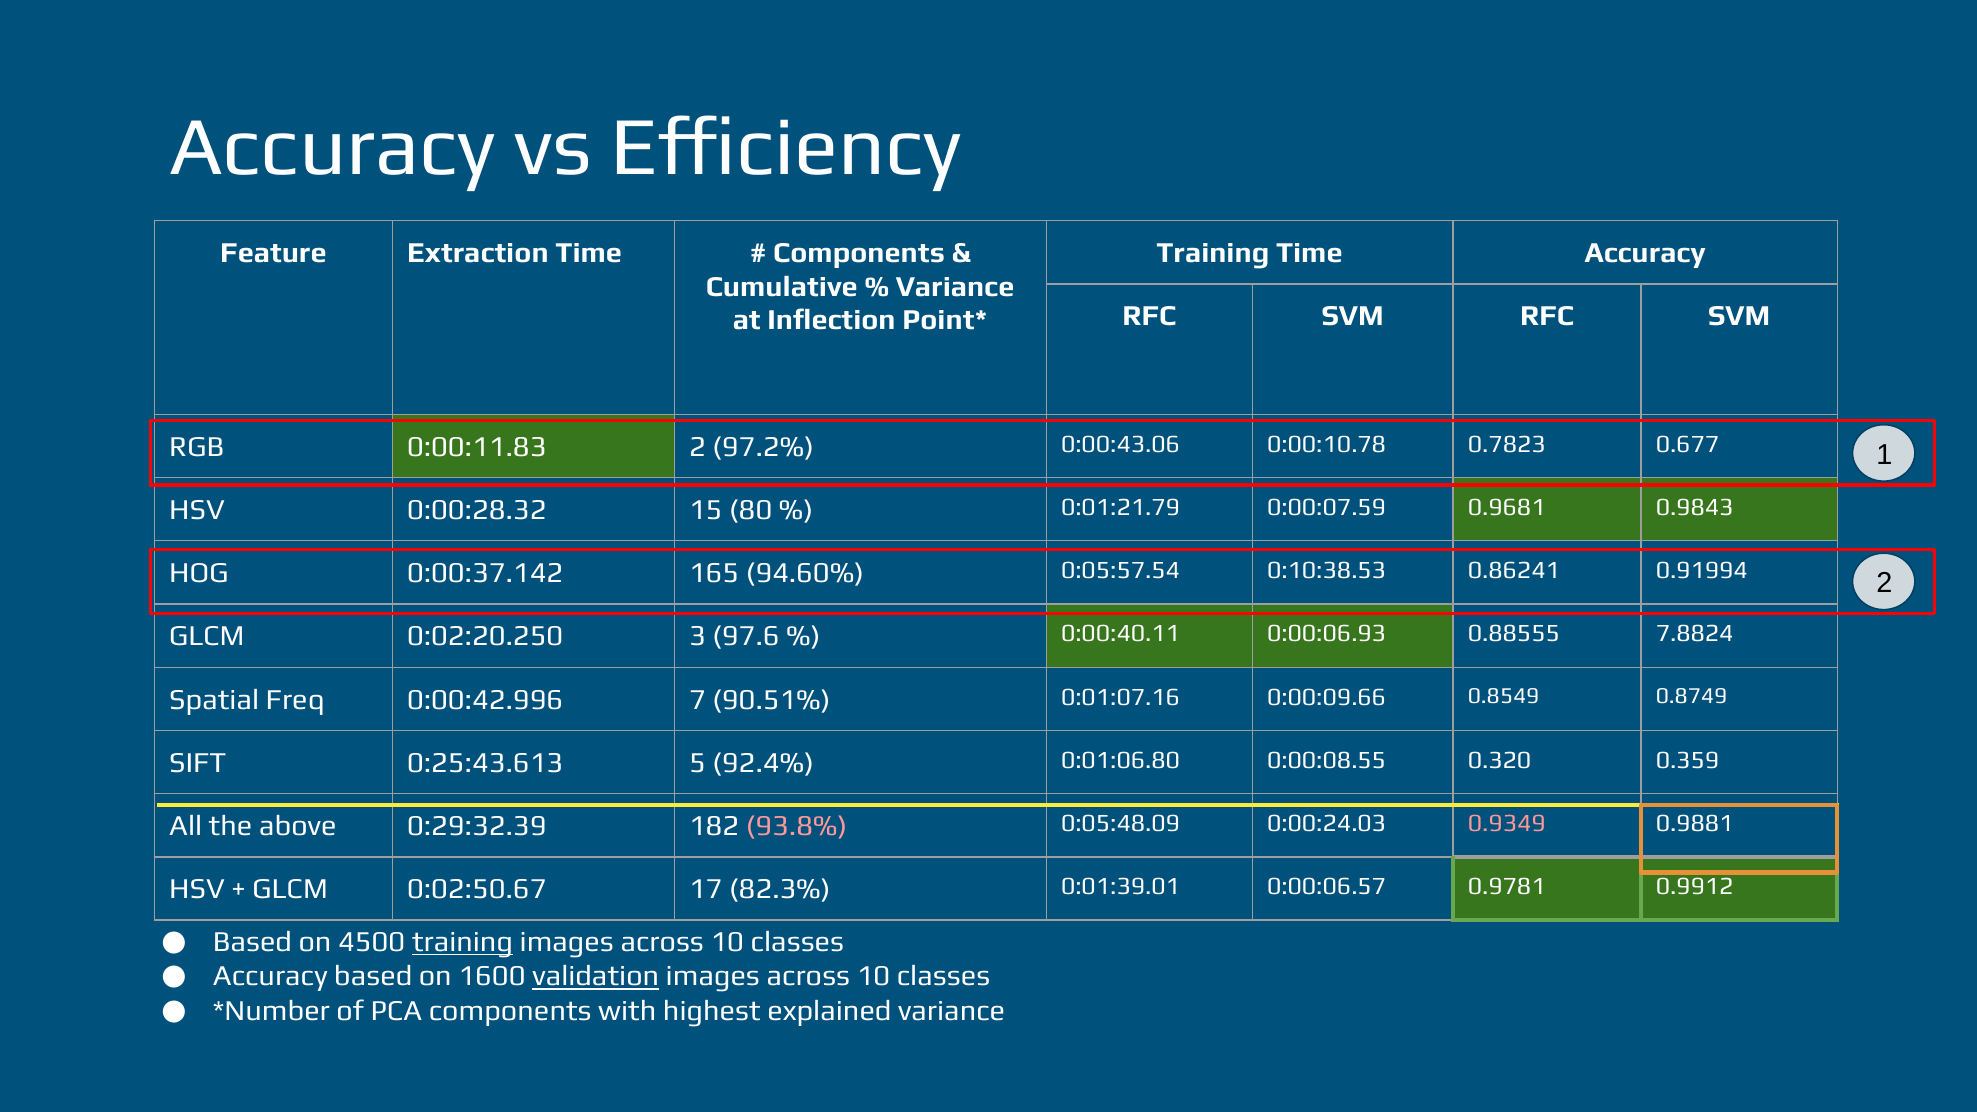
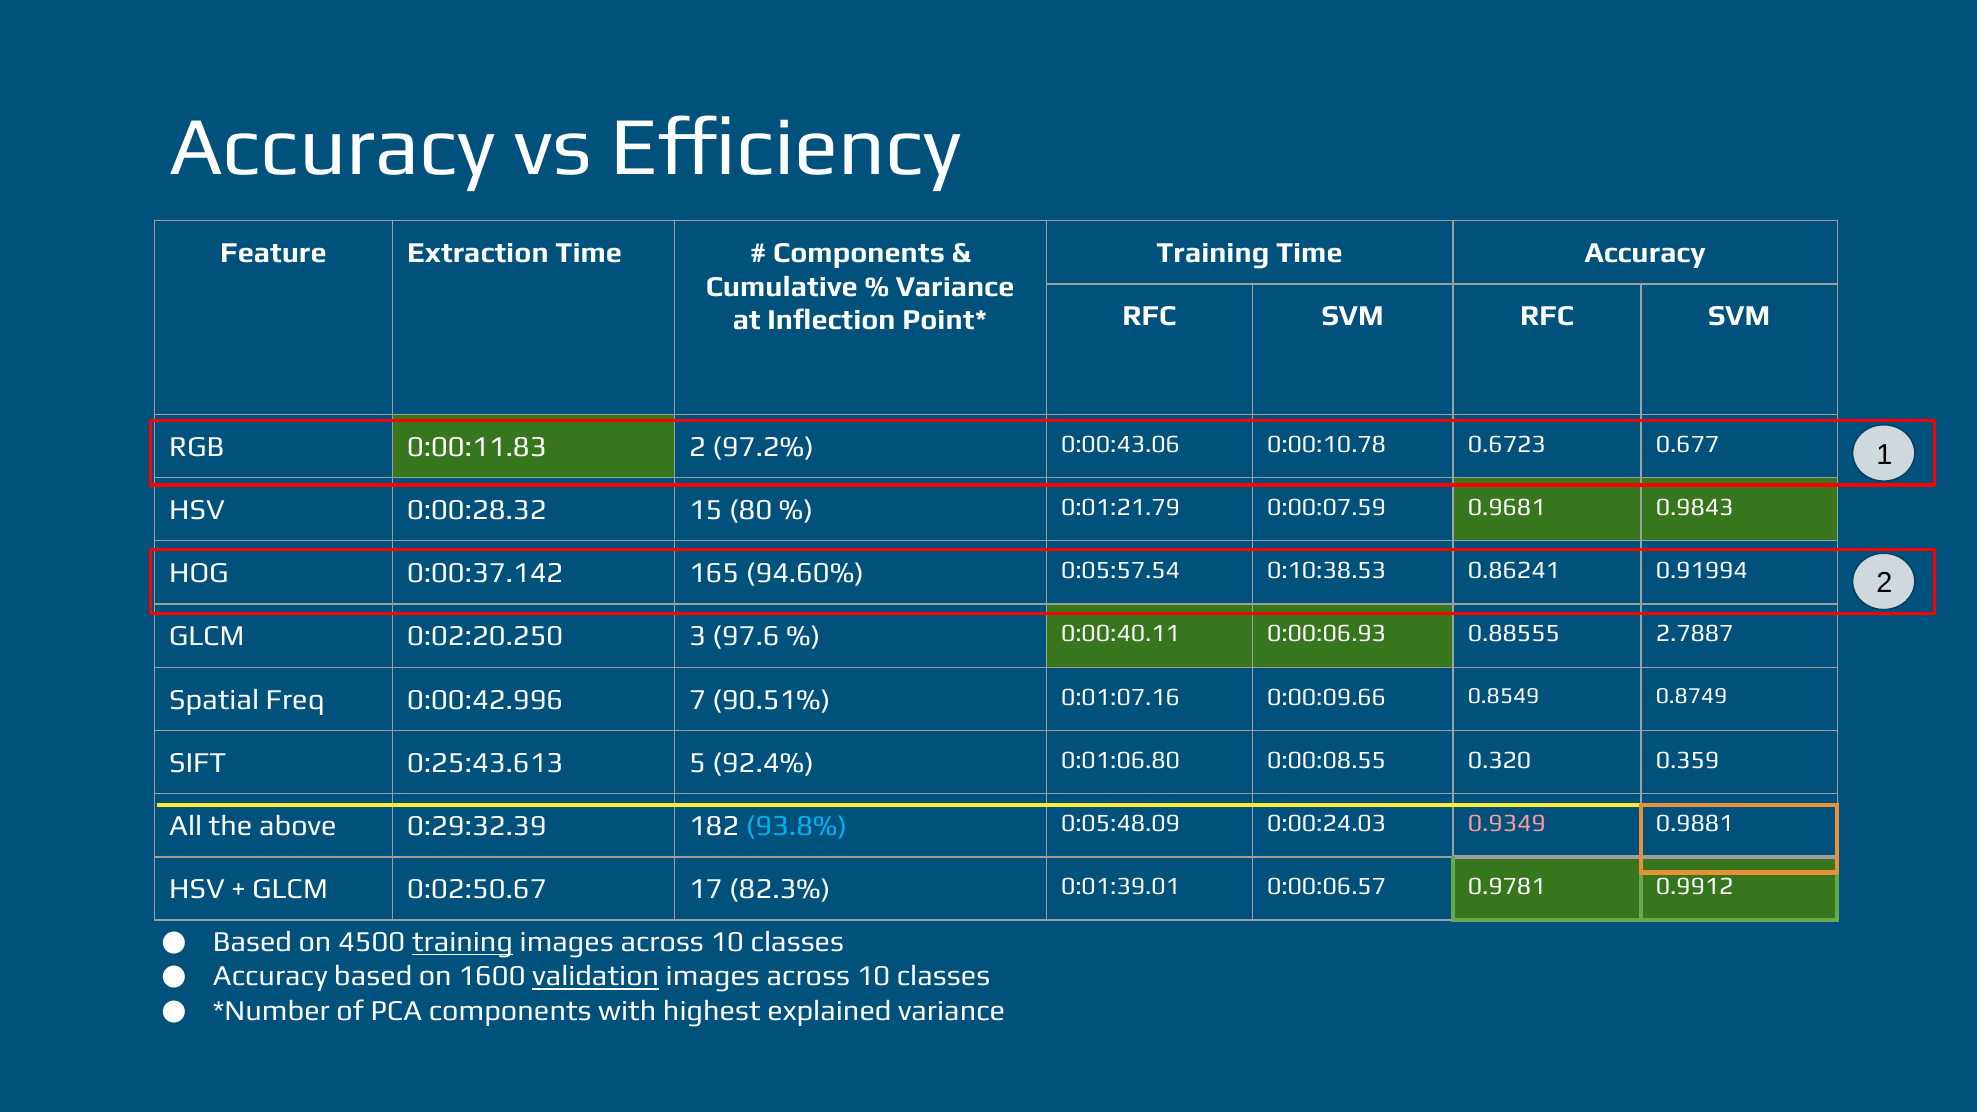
0.7823: 0.7823 -> 0.6723 (1507, 444)
7.8824: 7.8824 -> 2.7887 (1695, 634)
93.8% colour: pink -> light blue (797, 826)
